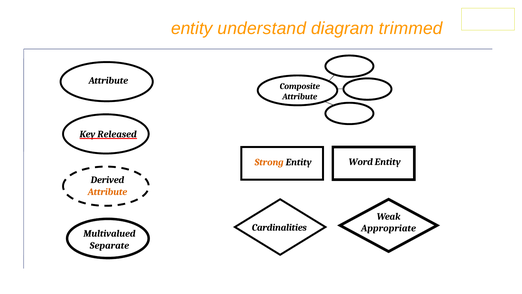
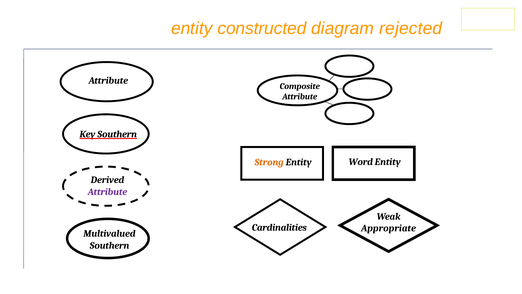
understand: understand -> constructed (262, 28)
trimmed: trimmed -> rejected (411, 28)
Key Released: Released -> Southern (117, 134)
Attribute colour: orange -> purple (107, 192)
Separate: Separate -> Southern (109, 245)
